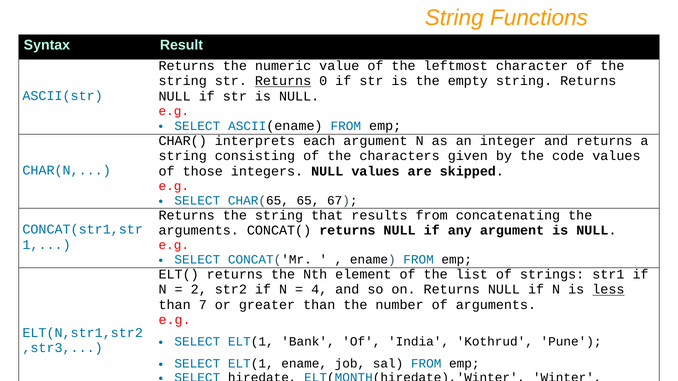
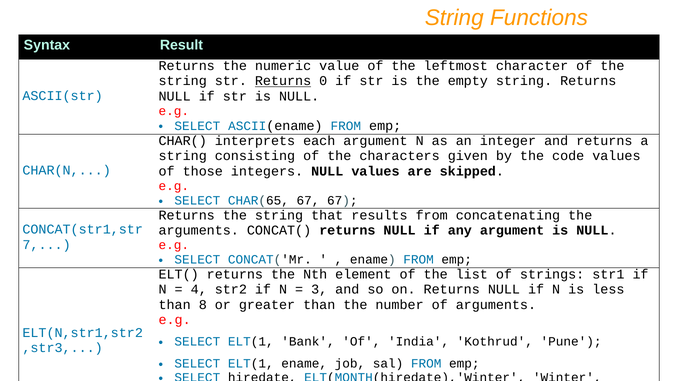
CHAR(65 65: 65 -> 67 (308, 201)
1: 1 -> 7 (47, 245)
2: 2 -> 4 (199, 290)
4: 4 -> 3 (319, 290)
less underline: present -> none (608, 290)
7: 7 -> 8 (203, 305)
